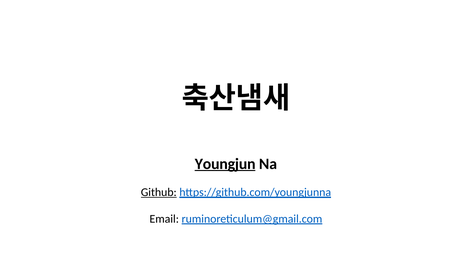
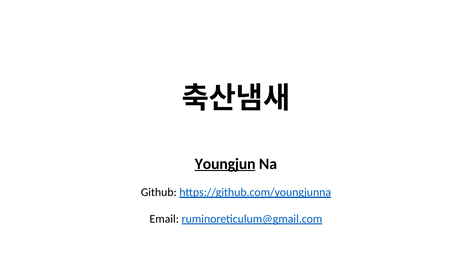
Github underline: present -> none (159, 192)
